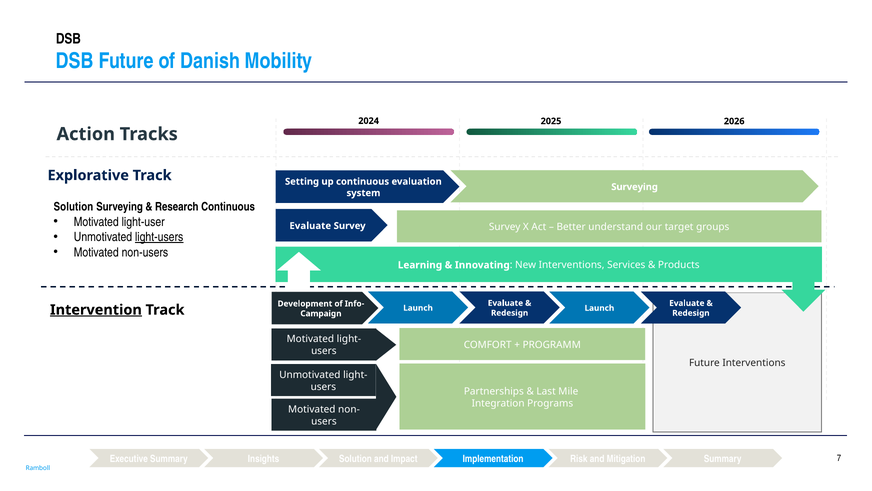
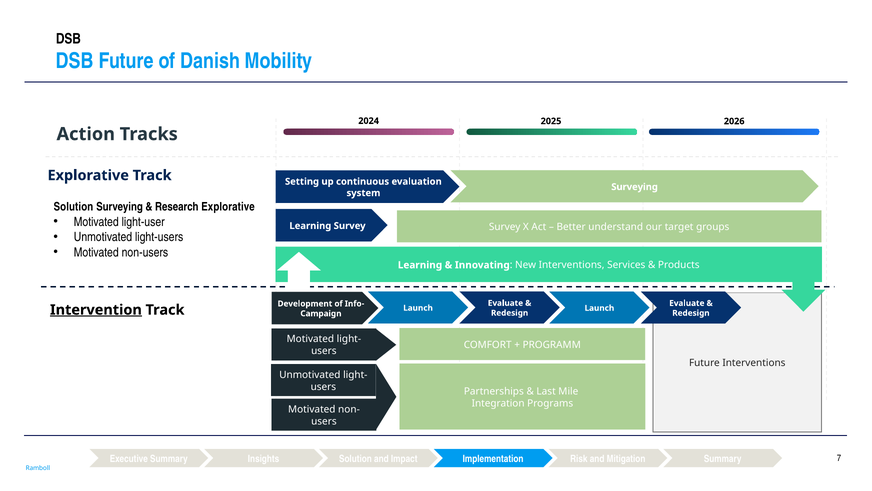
Research Continuous: Continuous -> Explorative (228, 207)
Evaluate: Evaluate -> Learning (310, 226)
light-users underline: present -> none (159, 237)
